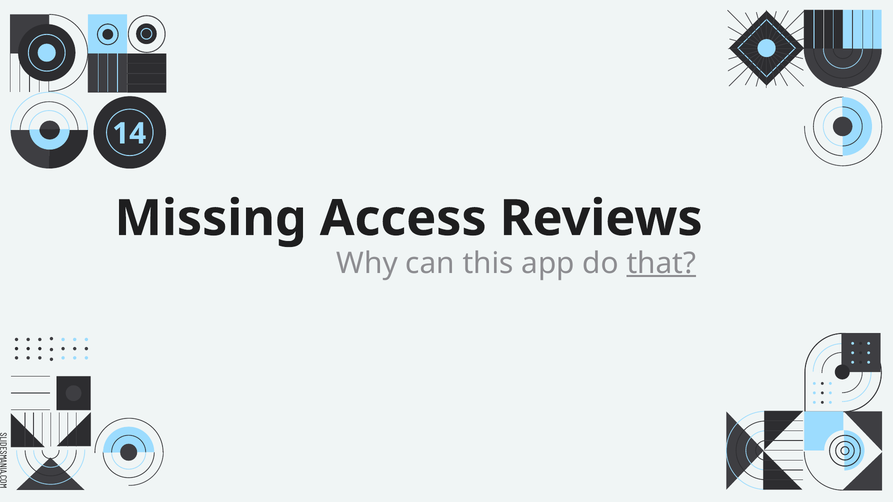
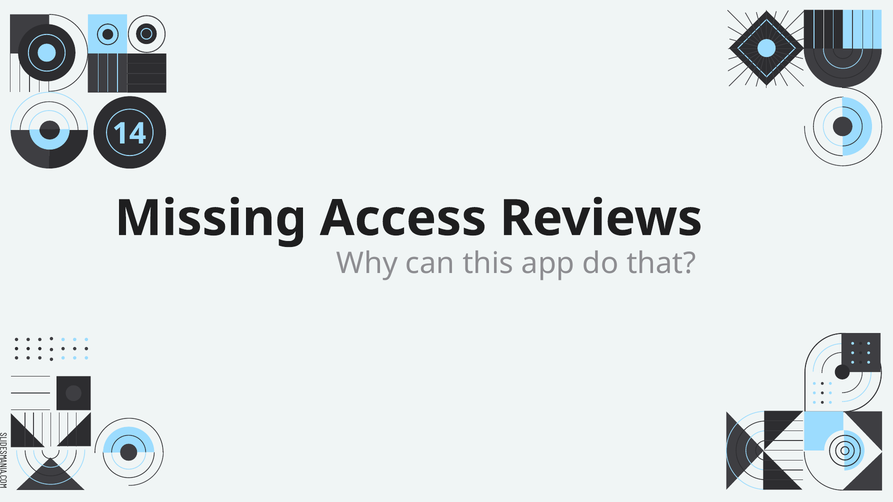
that underline: present -> none (661, 263)
